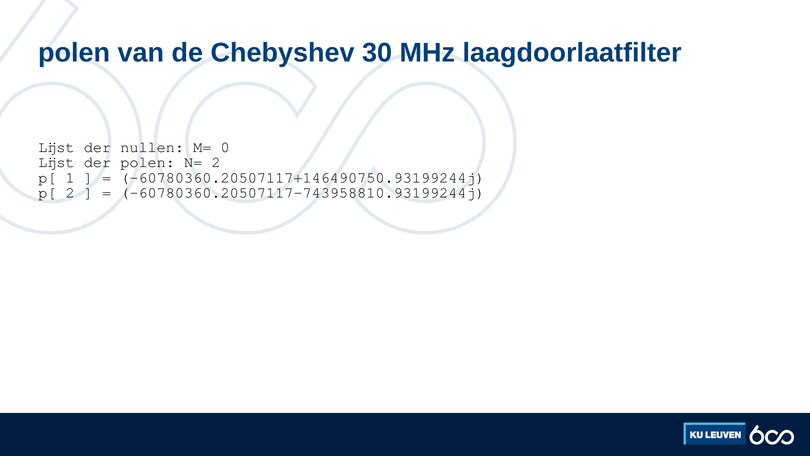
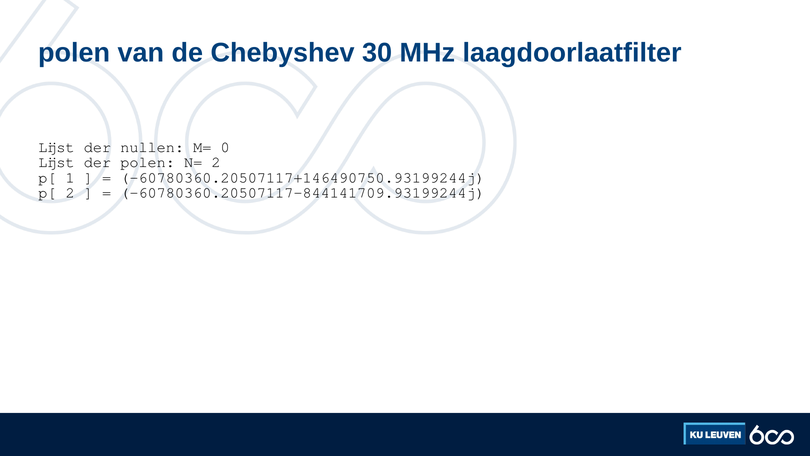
-60780360.20507117-743958810.93199244j: -60780360.20507117-743958810.93199244j -> -60780360.20507117-844141709.93199244j (303, 193)
